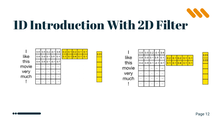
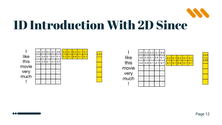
Filter: Filter -> Since (172, 25)
